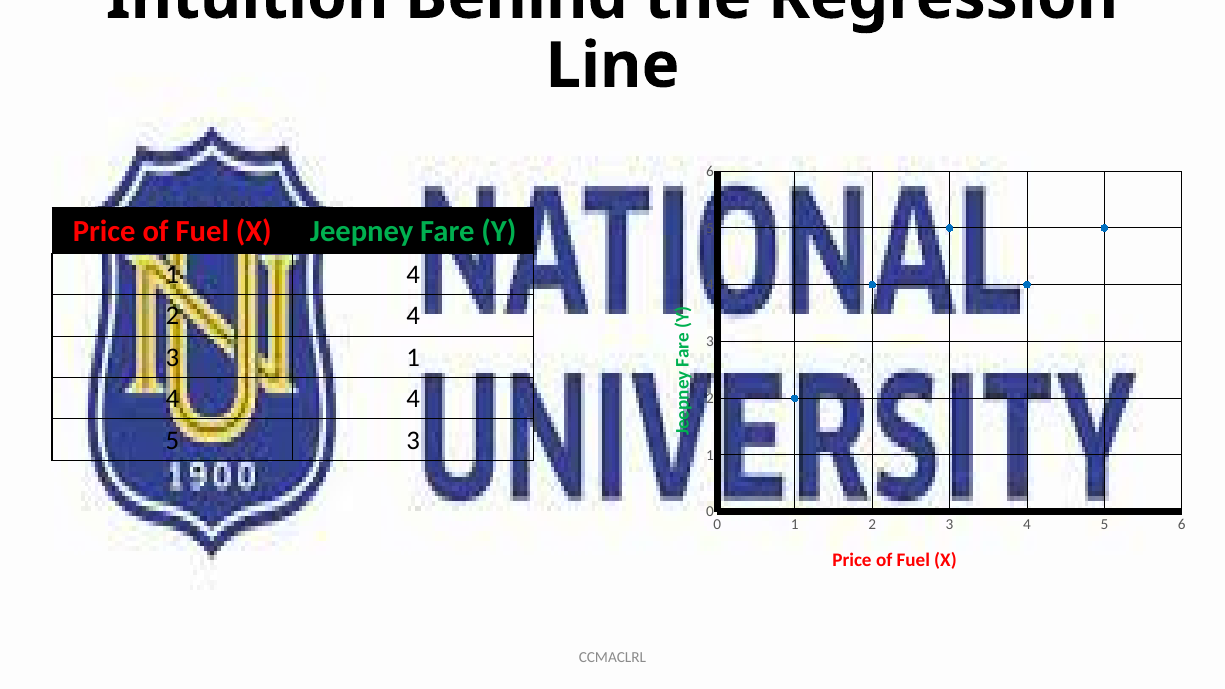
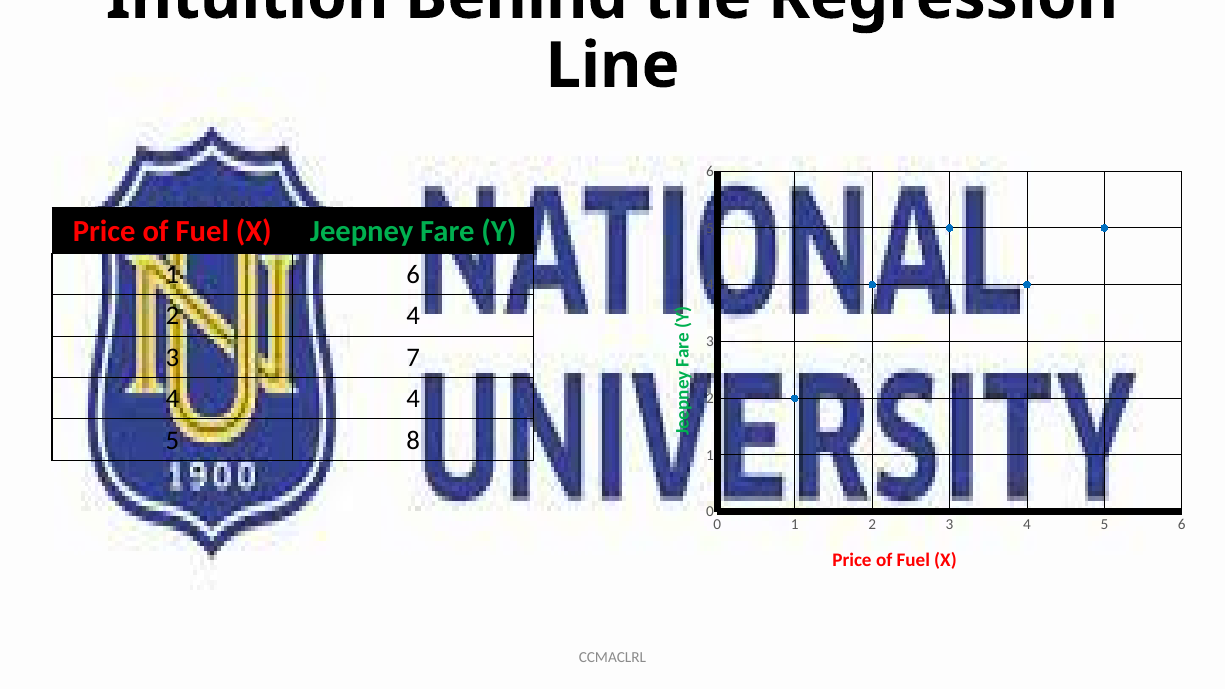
4: 4 -> 6 (413, 275)
3 1: 1 -> 7 (413, 357)
5 3: 3 -> 8 (413, 440)
